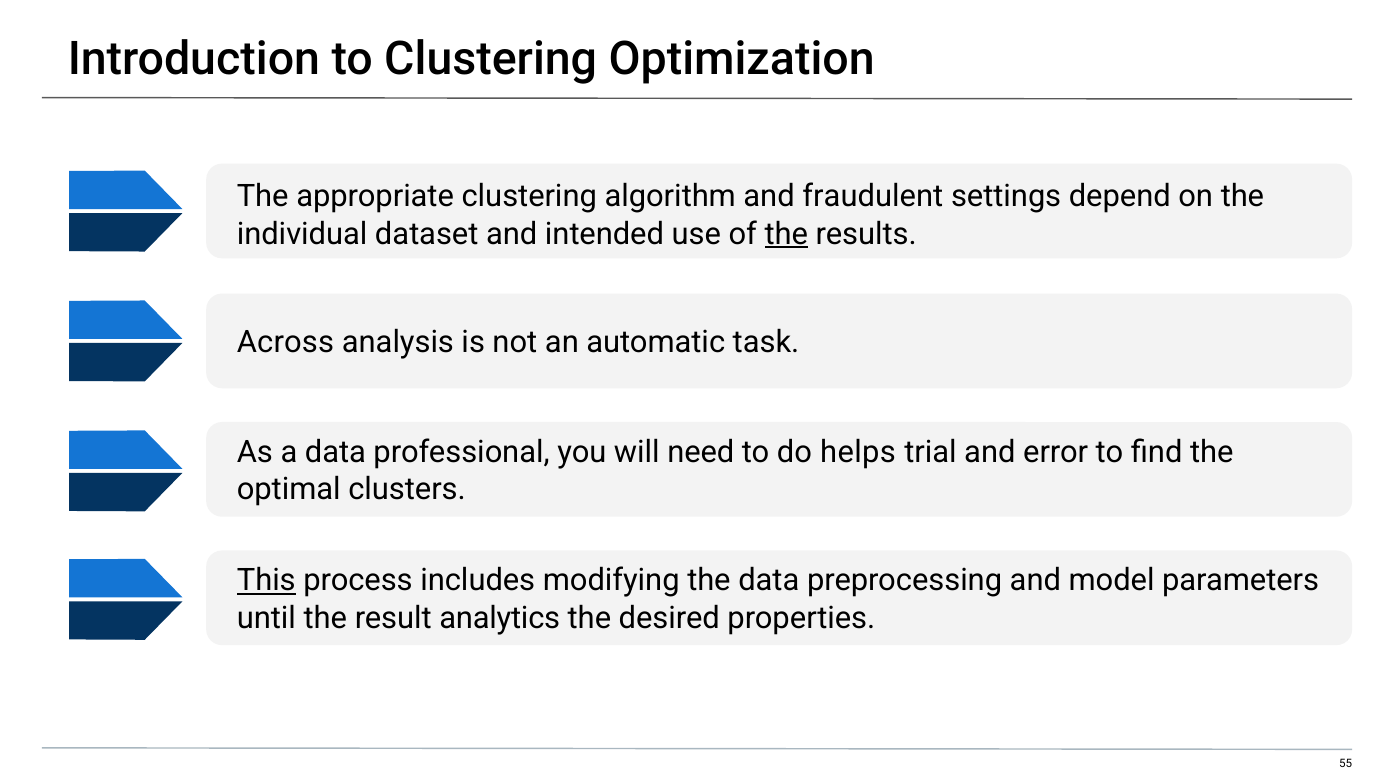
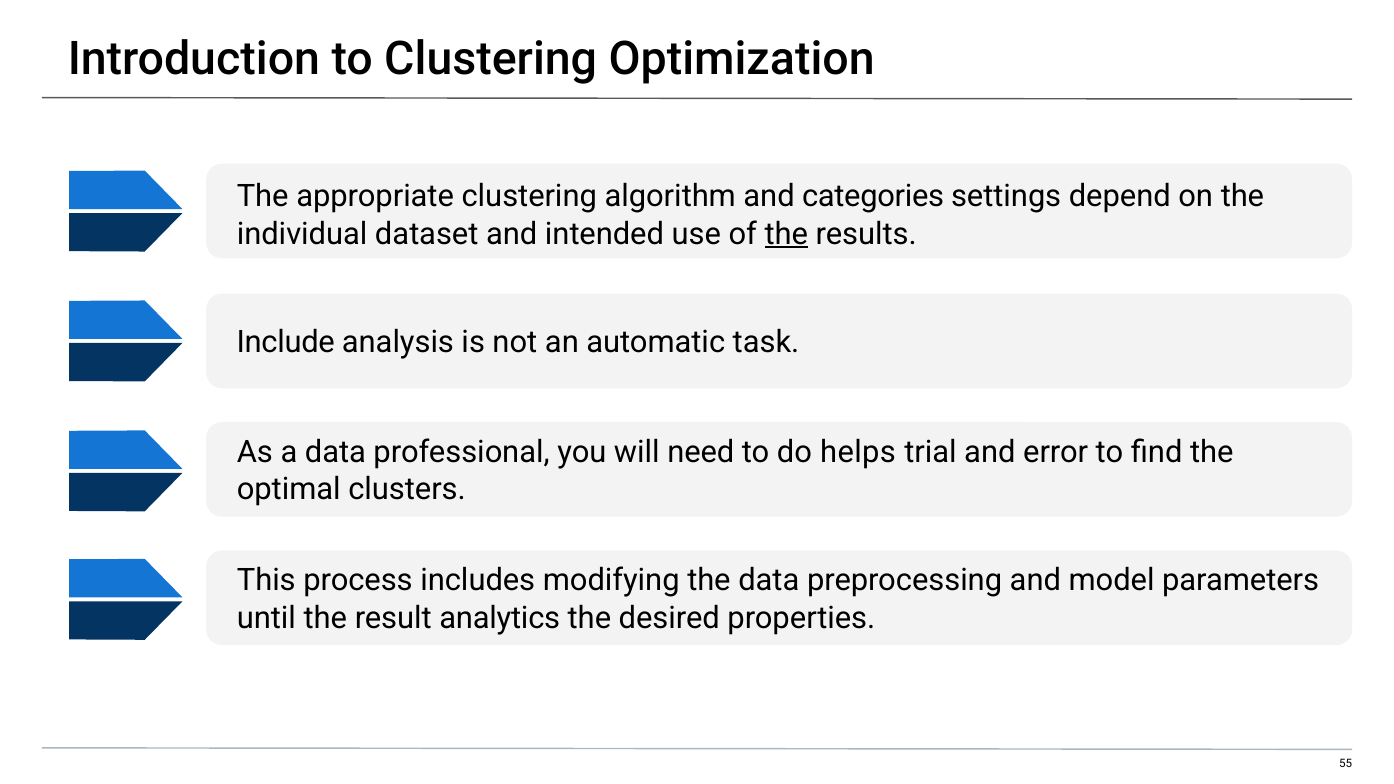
fraudulent: fraudulent -> categories (873, 197)
Across: Across -> Include (286, 342)
This underline: present -> none (266, 581)
